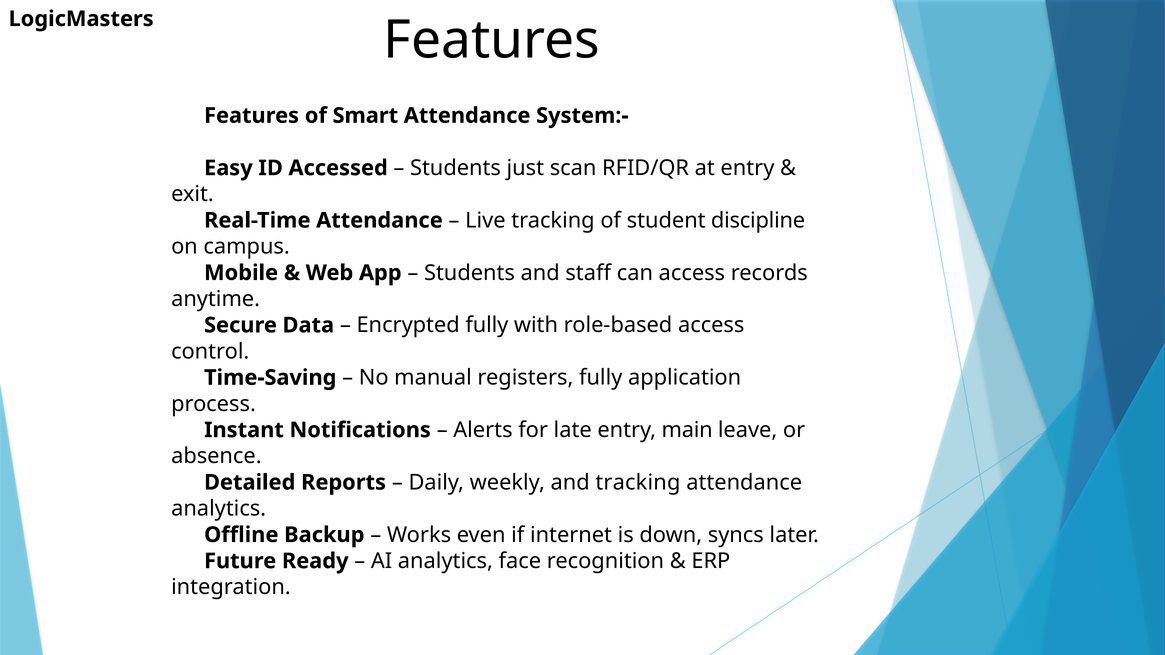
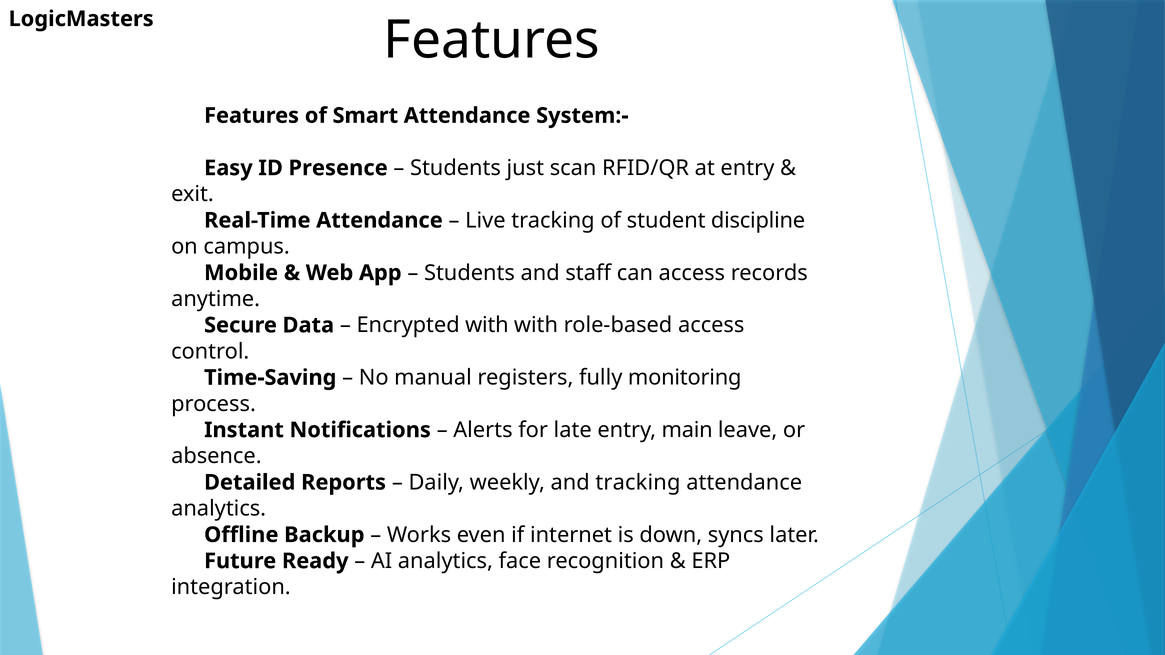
Accessed: Accessed -> Presence (338, 168)
Encrypted fully: fully -> with (487, 325)
application: application -> monitoring (685, 378)
